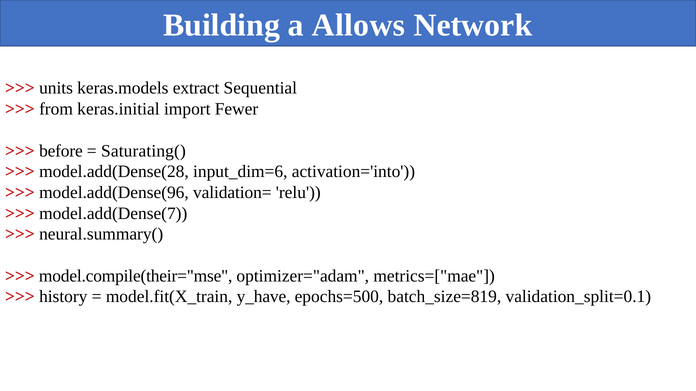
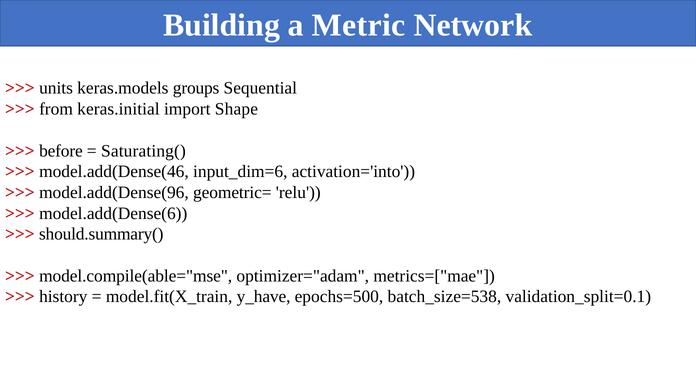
Allows: Allows -> Metric (359, 25)
extract: extract -> groups (196, 88)
Fewer: Fewer -> Shape (236, 109)
model.add(Dense(28: model.add(Dense(28 -> model.add(Dense(46 (114, 172)
validation=: validation= -> geometric= (232, 193)
model.add(Dense(7: model.add(Dense(7 -> model.add(Dense(6 (113, 214)
neural.summary(: neural.summary( -> should.summary( (101, 234)
model.compile(their="mse: model.compile(their="mse -> model.compile(able="mse (136, 276)
batch_size=819: batch_size=819 -> batch_size=538 (444, 297)
